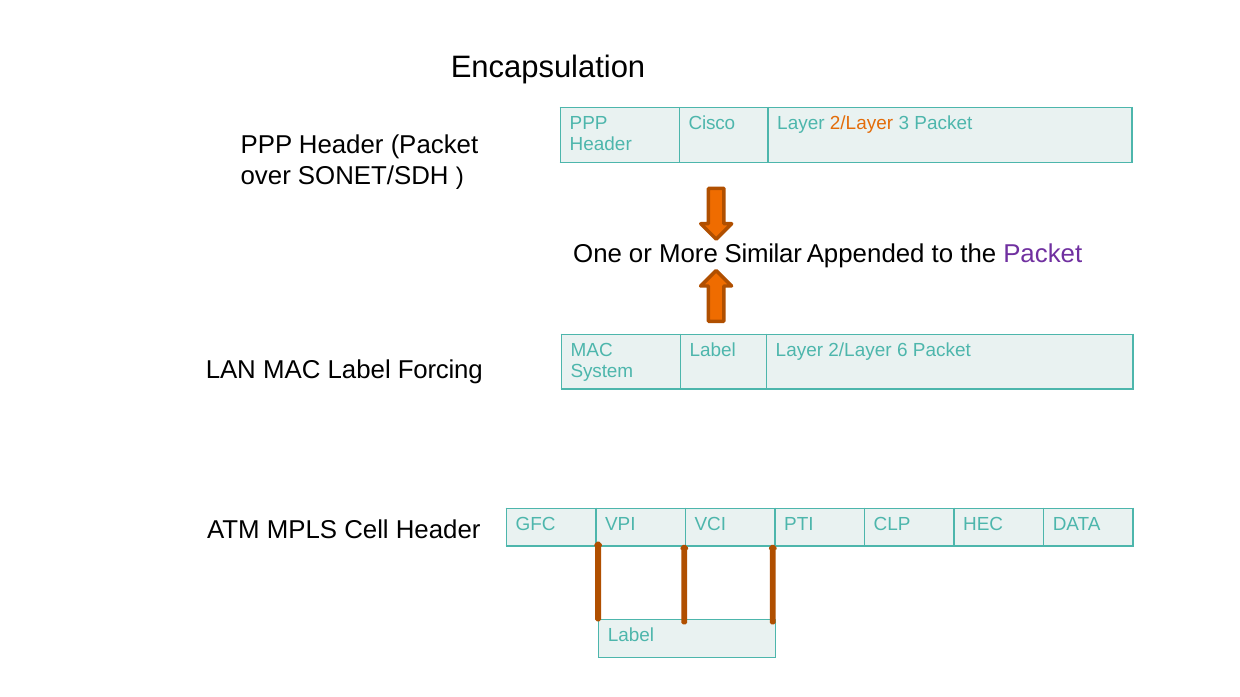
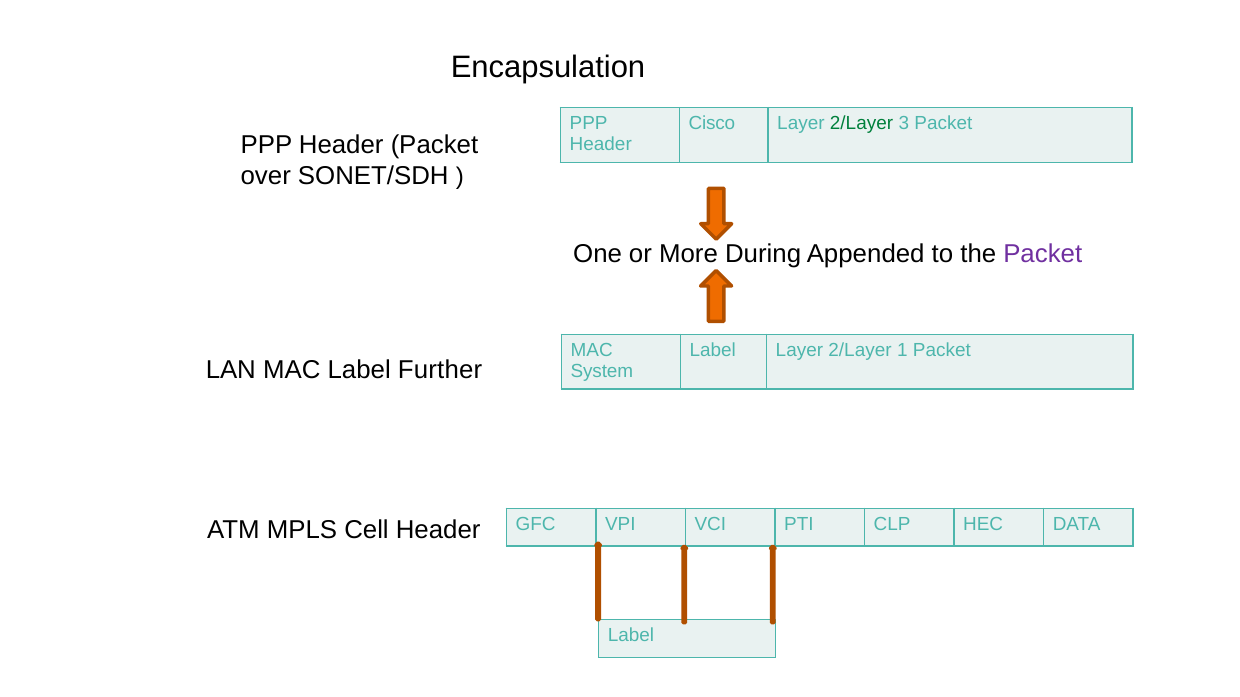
2/Layer colour: orange -> green (862, 123)
Similar: Similar -> During (763, 254)
6: 6 -> 1 (902, 350)
Forcing: Forcing -> Further (440, 371)
